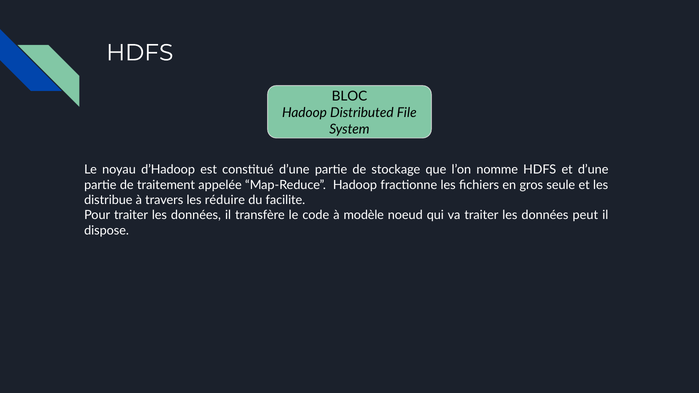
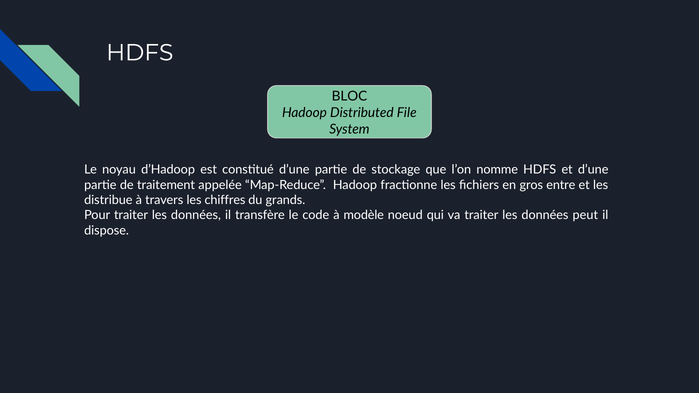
seule: seule -> entre (561, 185)
réduire: réduire -> chiffres (225, 200)
facilite: facilite -> grands (285, 200)
